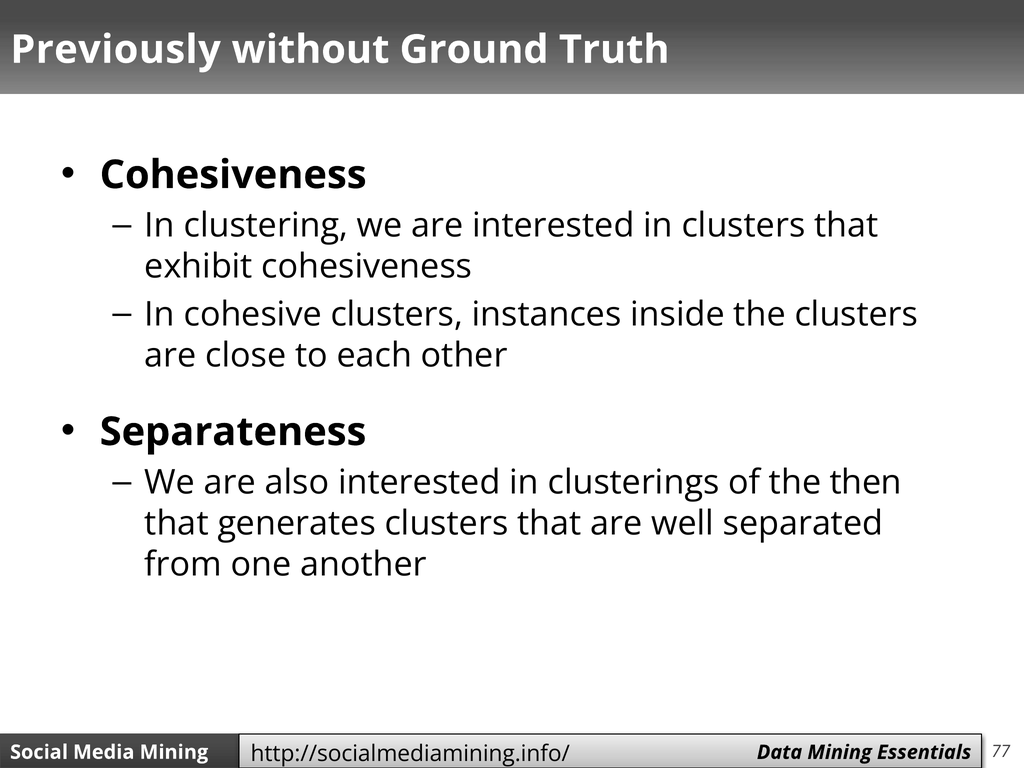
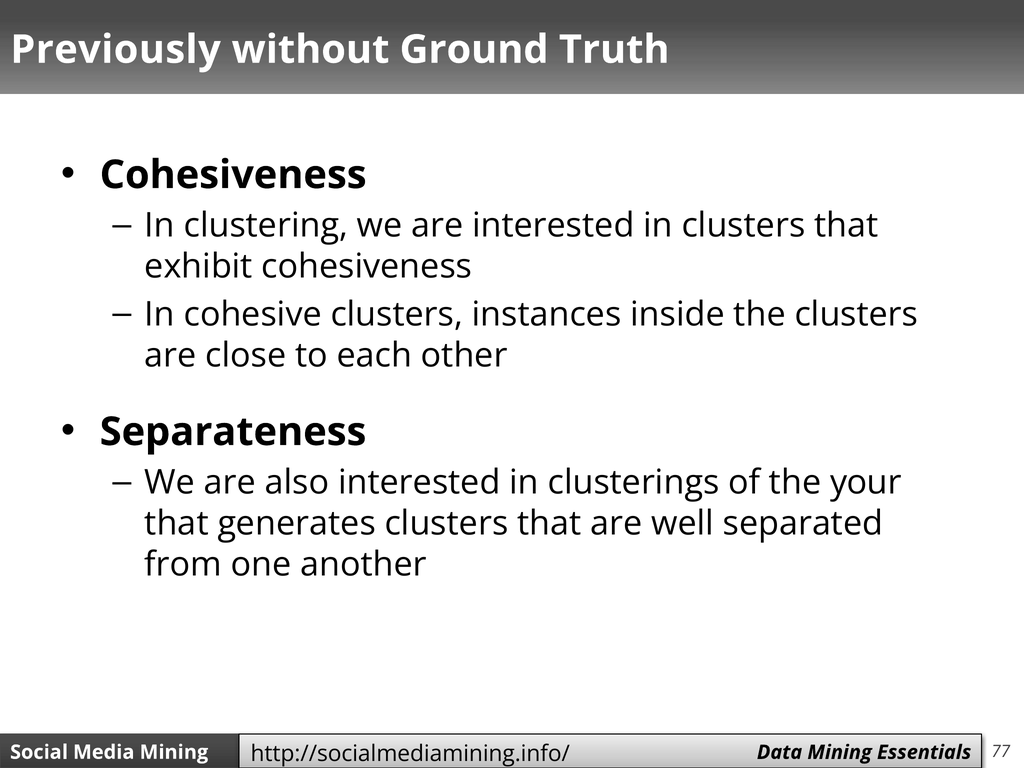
then: then -> your (866, 483)
